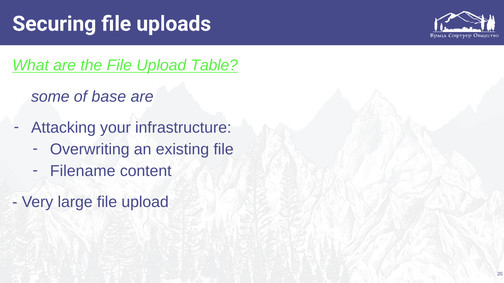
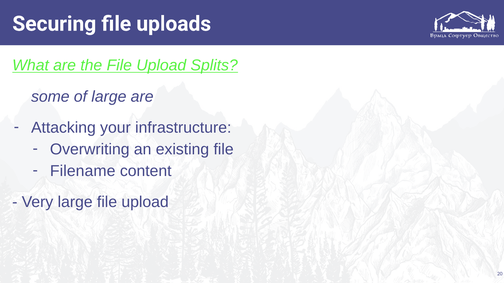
Table: Table -> Splits (214, 65)
of base: base -> large (109, 97)
